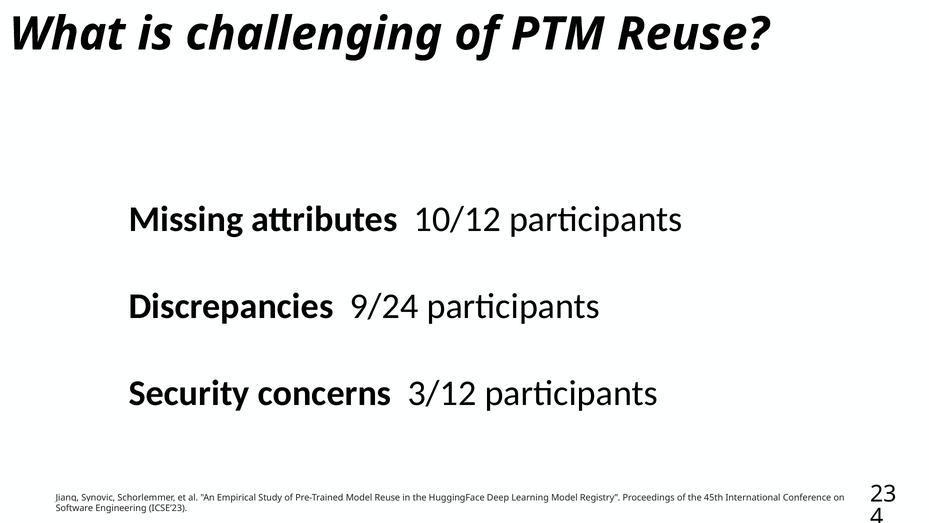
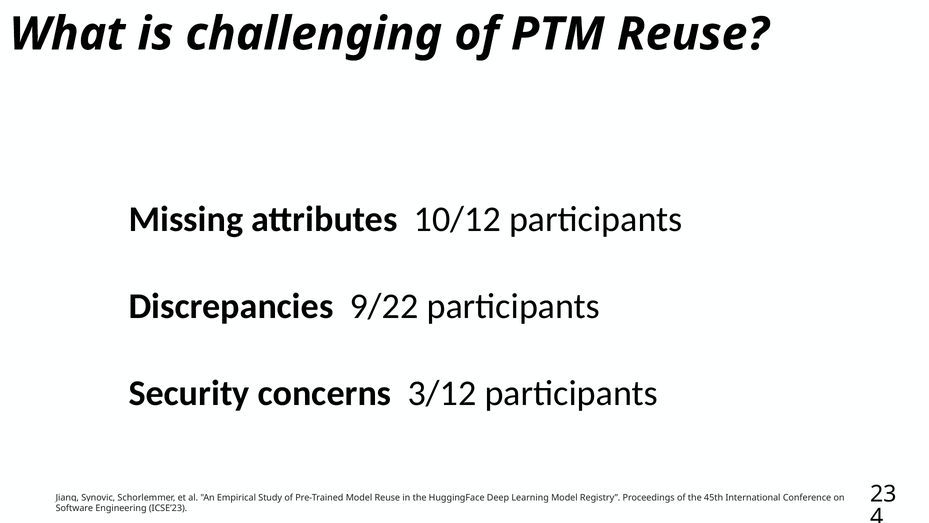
9/24: 9/24 -> 9/22 (384, 306)
